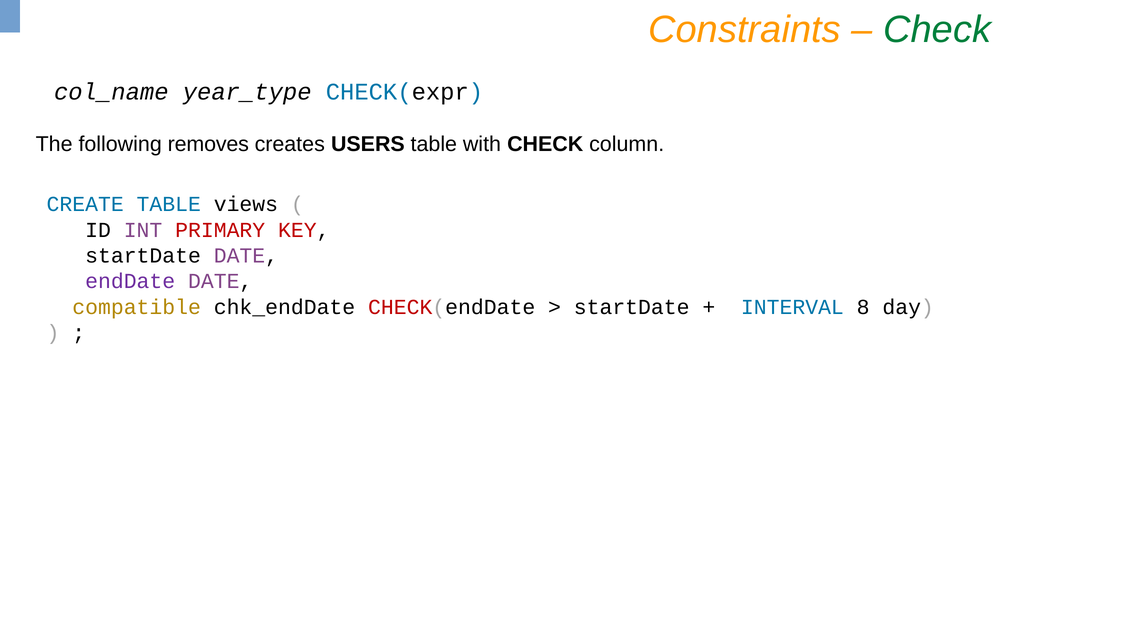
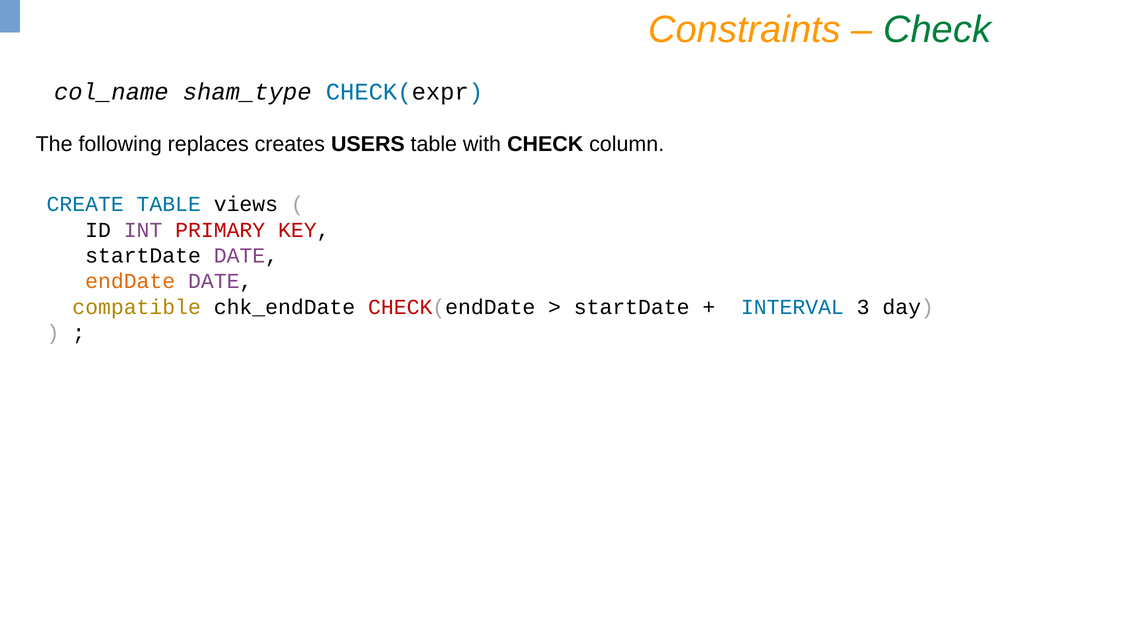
year_type: year_type -> sham_type (247, 92)
removes: removes -> replaces (208, 144)
endDate colour: purple -> orange (130, 281)
8: 8 -> 3 (863, 307)
